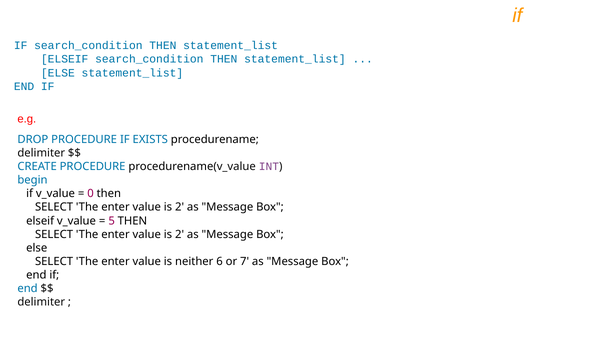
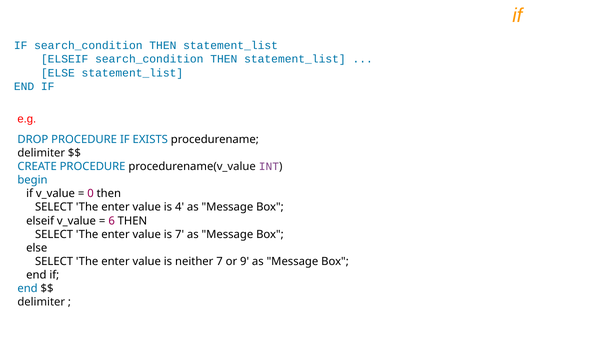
2: 2 -> 4 (180, 207)
5: 5 -> 6 (112, 221)
2: 2 -> 7 (180, 234)
neither 6: 6 -> 7 (220, 261)
7: 7 -> 9 (245, 261)
